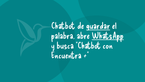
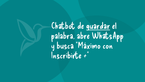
WhatsApp underline: present -> none (108, 36)
busca Chatbot: Chatbot -> Máximo (88, 45)
Encuentra: Encuentra -> Inscribirte (66, 55)
